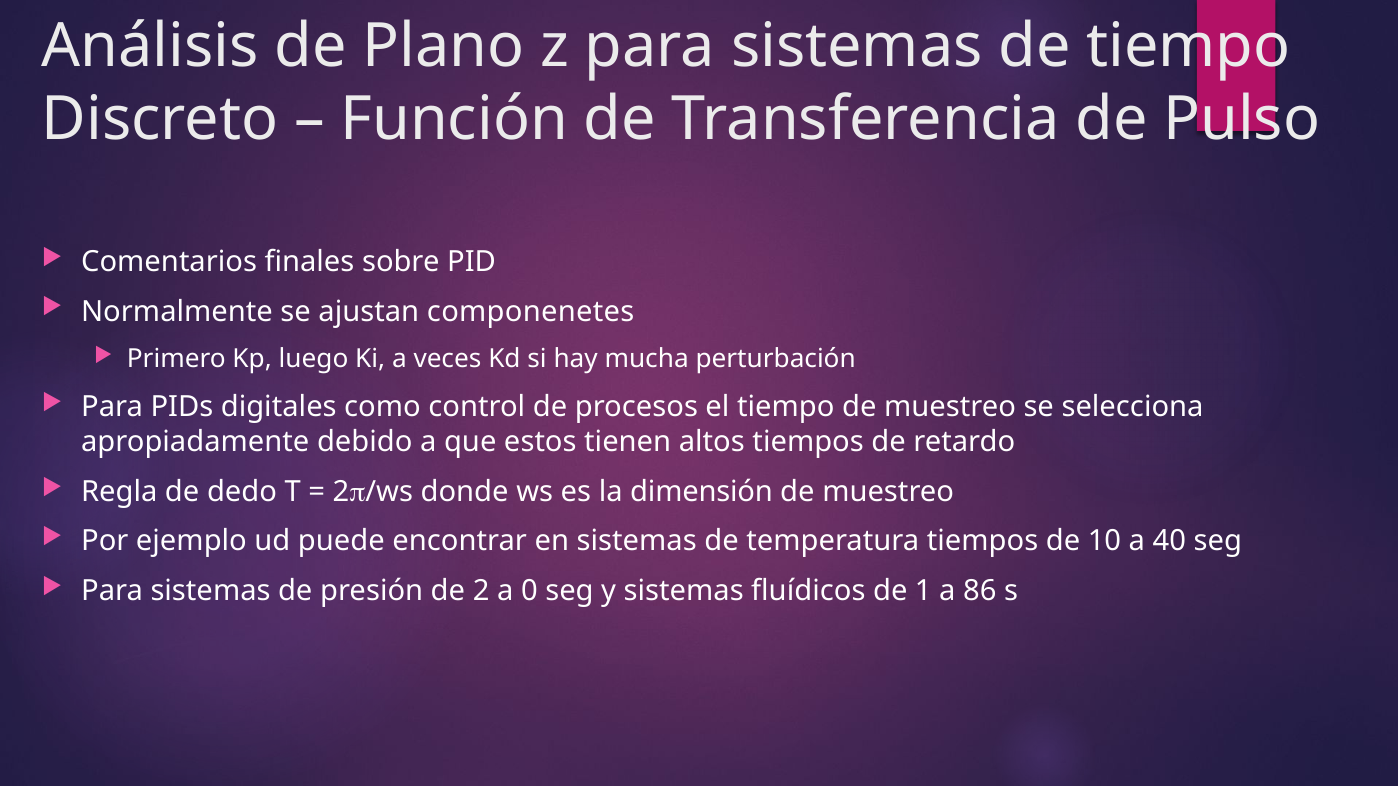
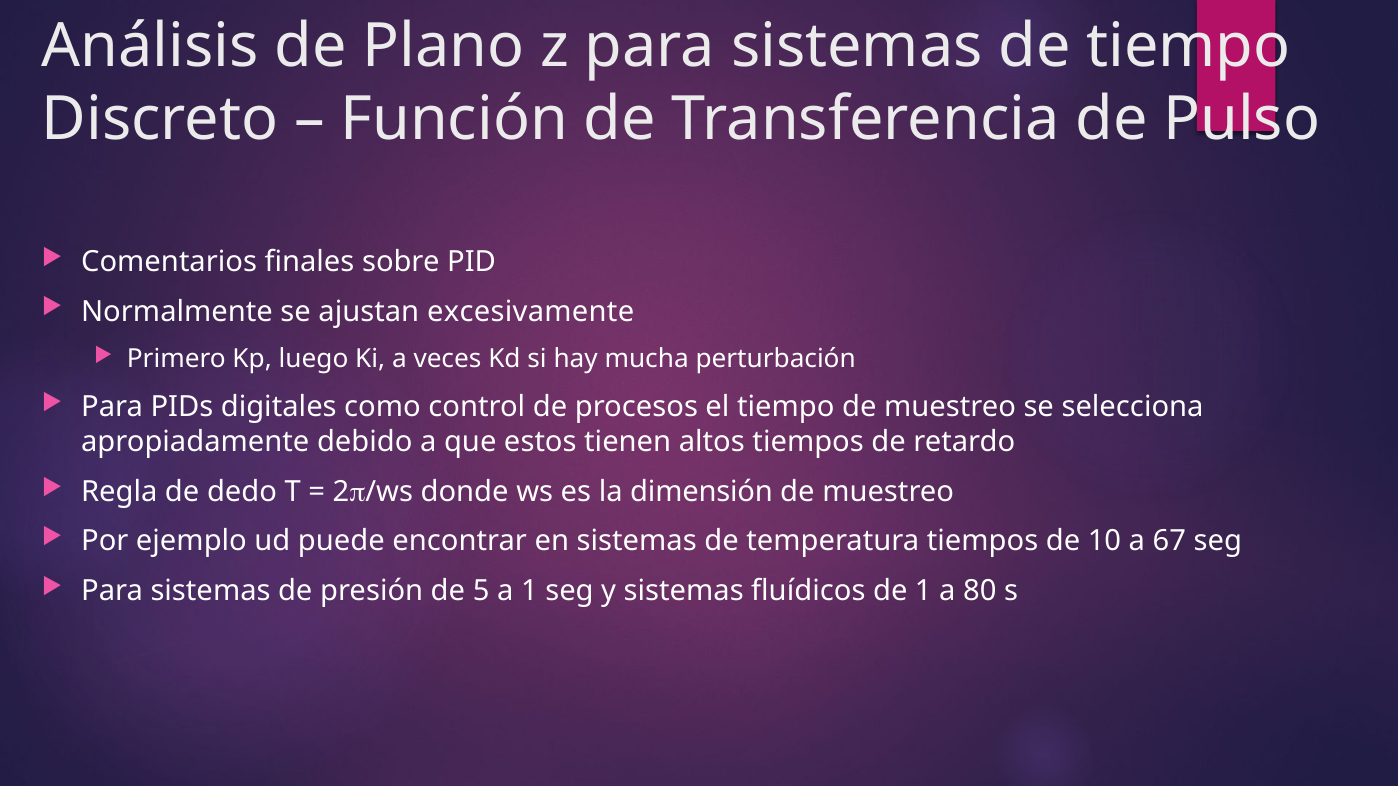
componenetes: componenetes -> excesivamente (531, 312)
40: 40 -> 67 (1169, 541)
2: 2 -> 5 (481, 591)
a 0: 0 -> 1 (529, 591)
86: 86 -> 80 (980, 591)
